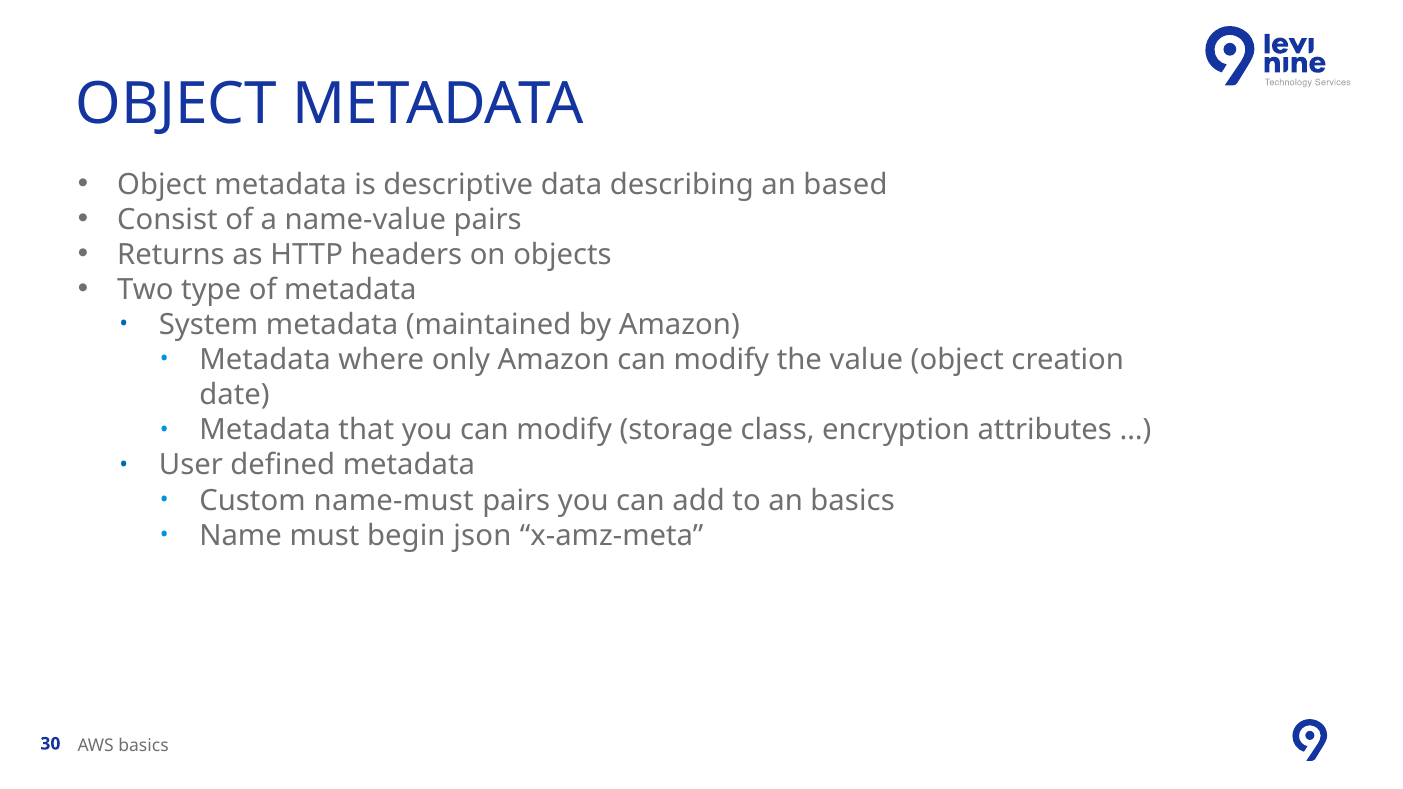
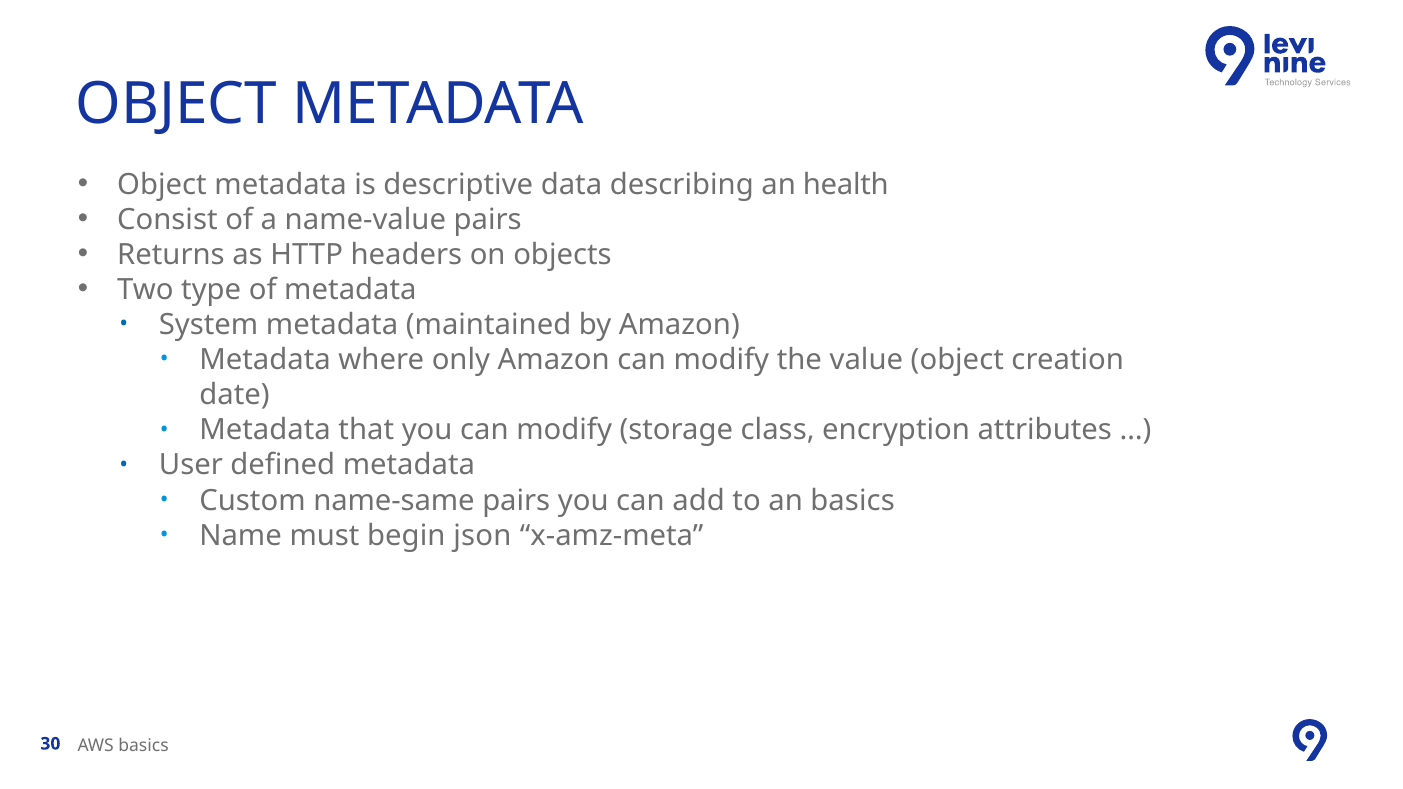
based: based -> health (846, 185)
name-must: name-must -> name-same (394, 500)
